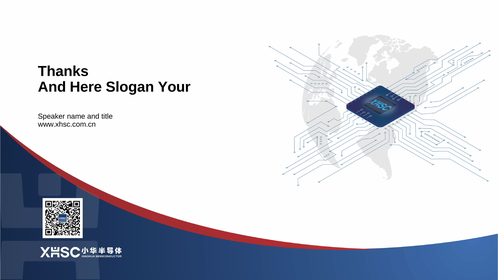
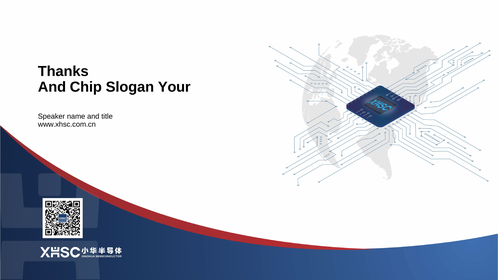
Here: Here -> Chip (86, 87)
